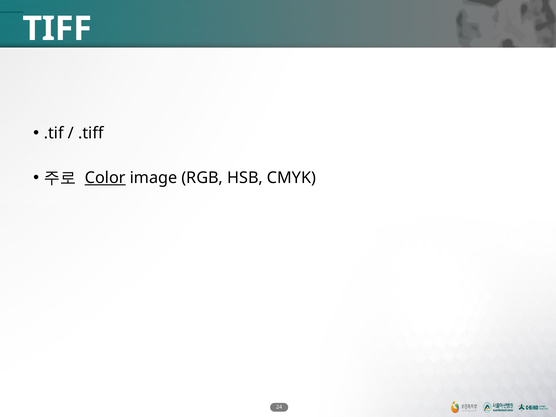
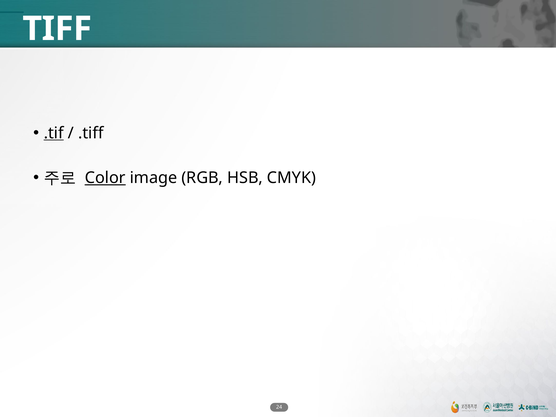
.tif underline: none -> present (54, 133)
